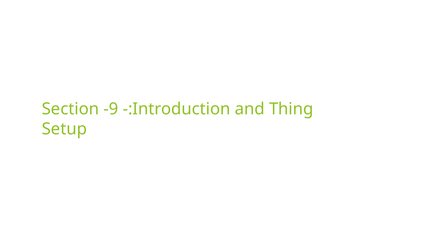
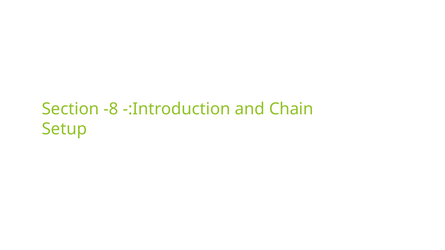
-9: -9 -> -8 (111, 109)
Thing: Thing -> Chain (291, 109)
